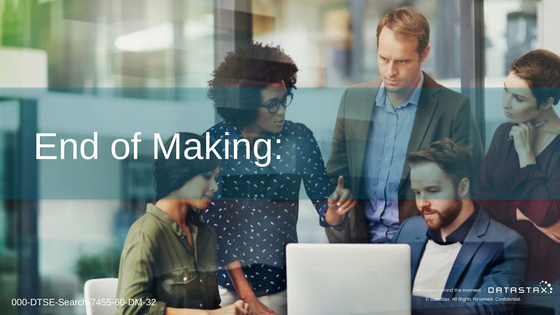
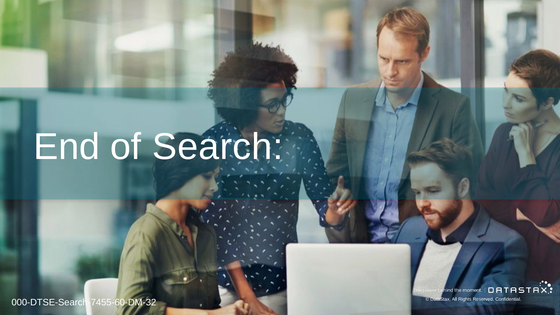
Making: Making -> Search (218, 147)
